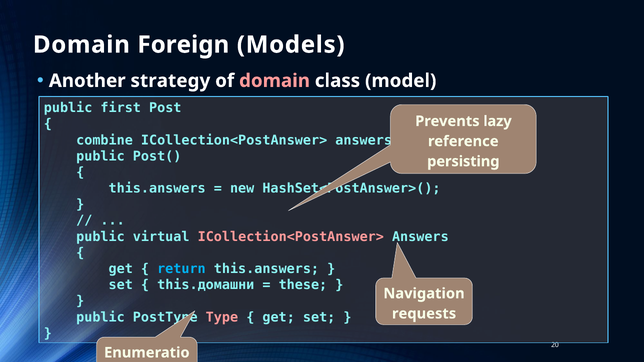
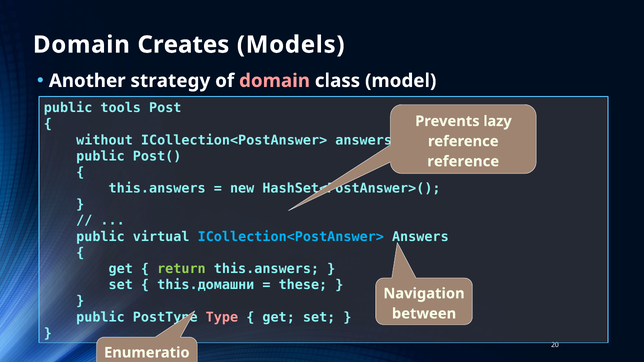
Foreign: Foreign -> Creates (183, 45)
first: first -> tools (121, 108)
combine: combine -> without (105, 140)
persisting: persisting -> reference (463, 162)
ICollection<PostAnswer> colour: pink -> light blue (291, 237)
return colour: light blue -> light green (181, 269)
requests: requests -> between (424, 314)
